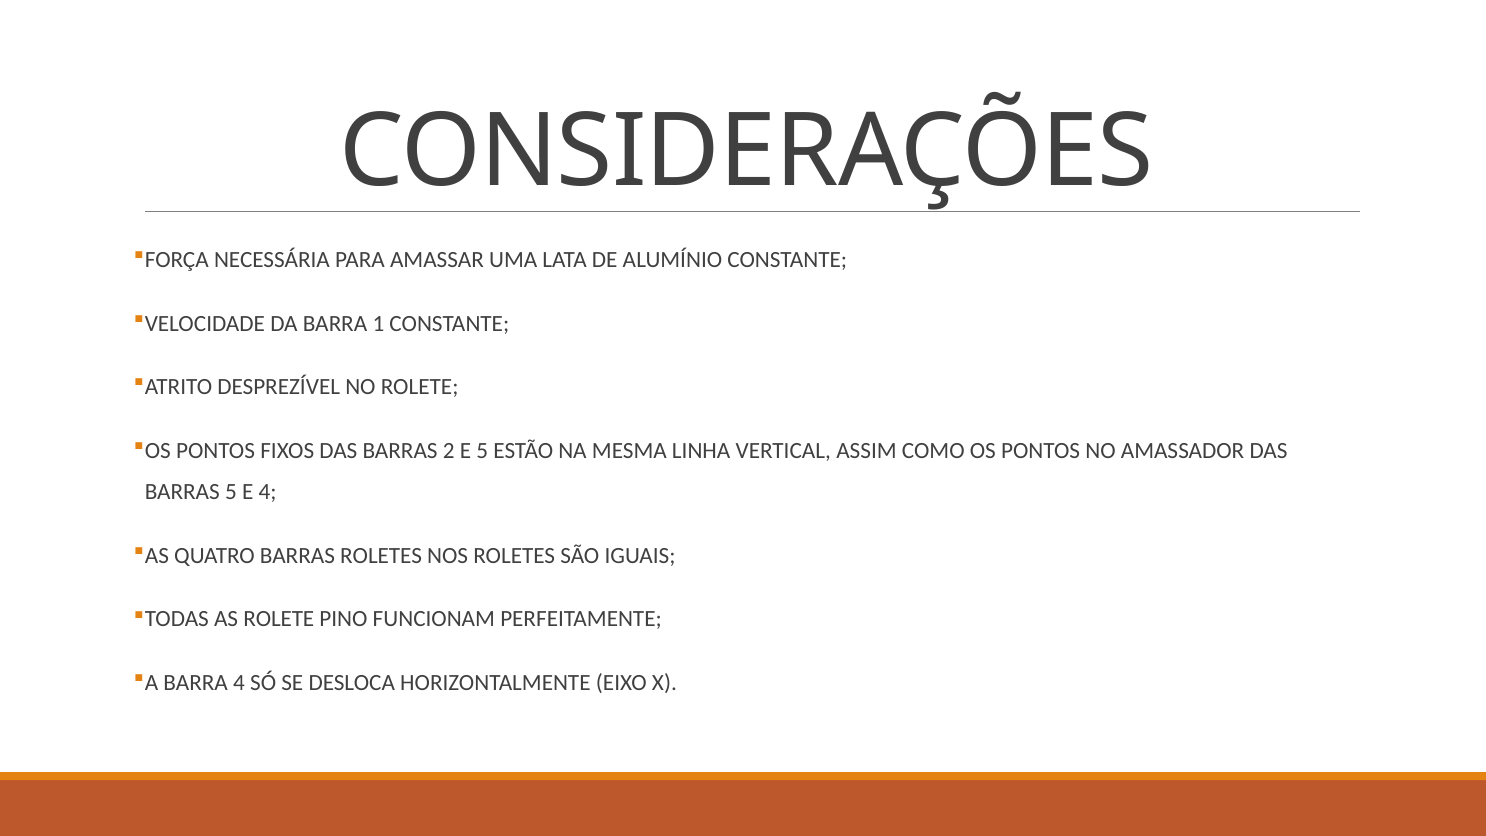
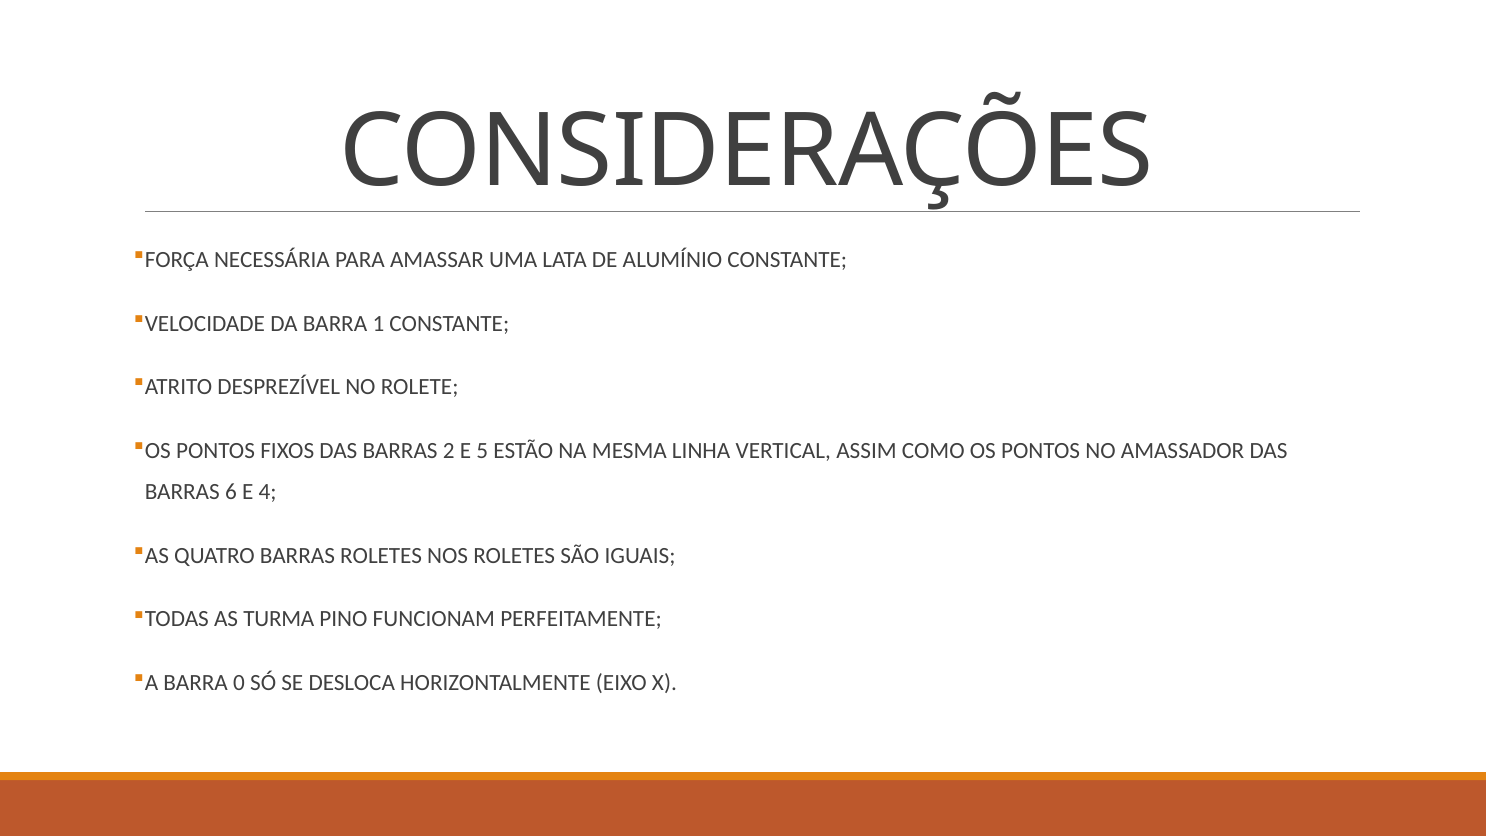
BARRAS 5: 5 -> 6 (231, 492)
AS ROLETE: ROLETE -> TURMA (279, 619)
BARRA 4: 4 -> 0 (239, 682)
